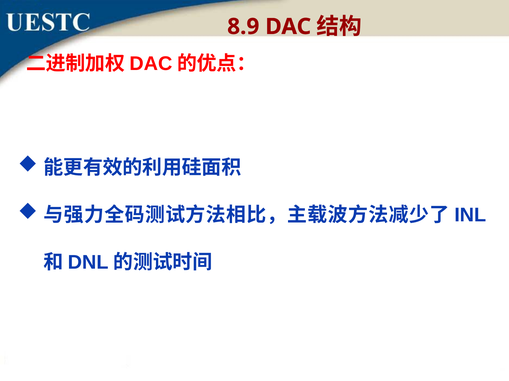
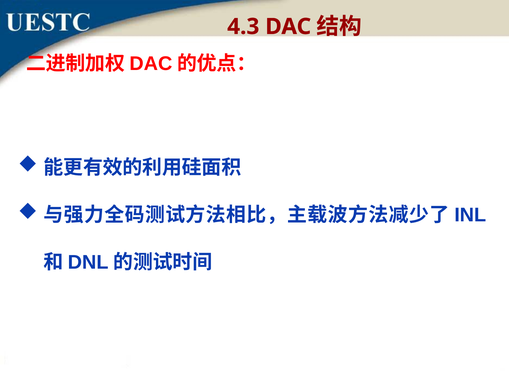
8.9: 8.9 -> 4.3 (243, 27)
